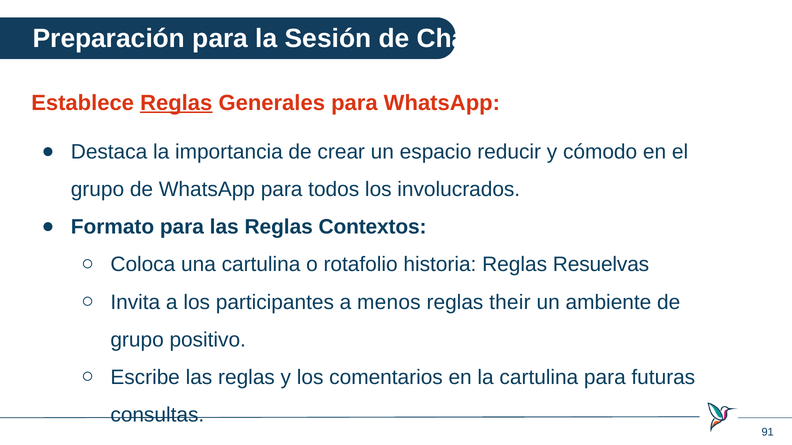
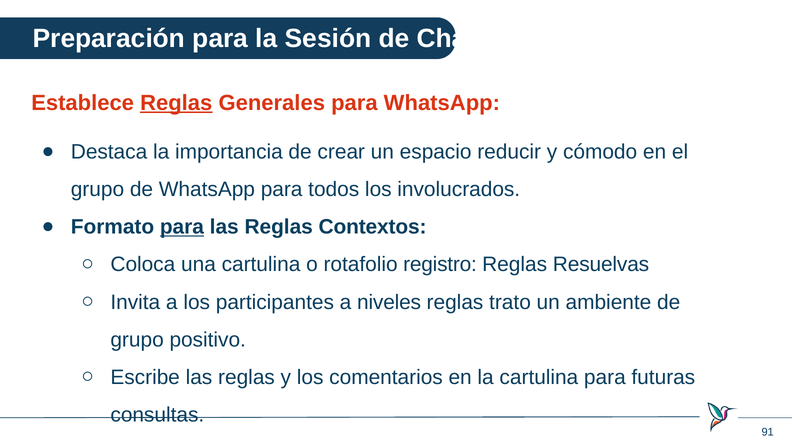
para underline: none -> present (182, 227)
historia: historia -> registro (440, 265)
menos: menos -> niveles (389, 302)
their: their -> trato (510, 302)
